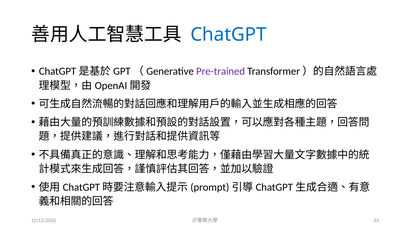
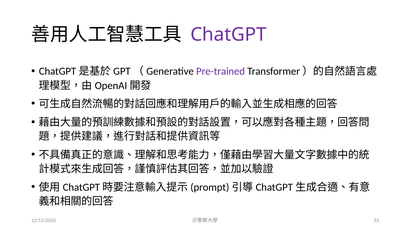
ChatGPT colour: blue -> purple (229, 34)
